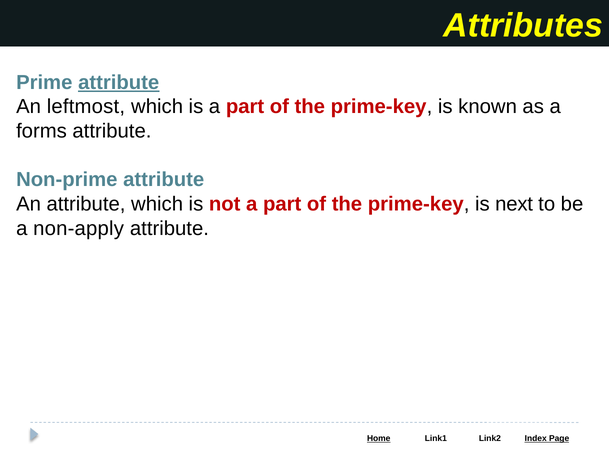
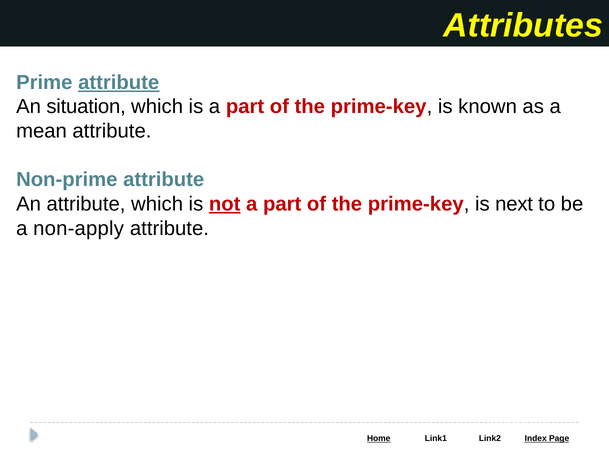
leftmost: leftmost -> situation (86, 107)
forms: forms -> mean (41, 131)
not underline: none -> present (225, 204)
